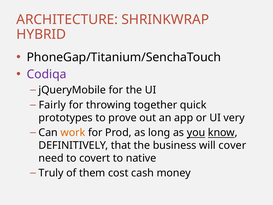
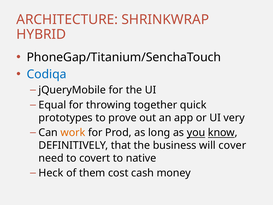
Codiqa colour: purple -> blue (47, 74)
Fairly: Fairly -> Equal (52, 105)
Truly: Truly -> Heck (51, 173)
